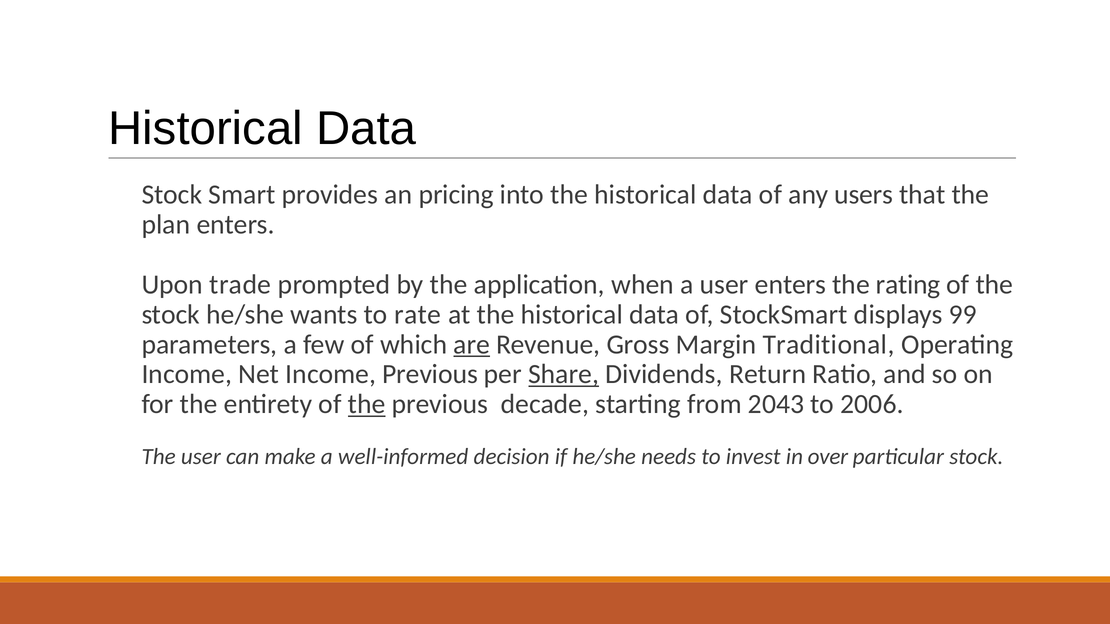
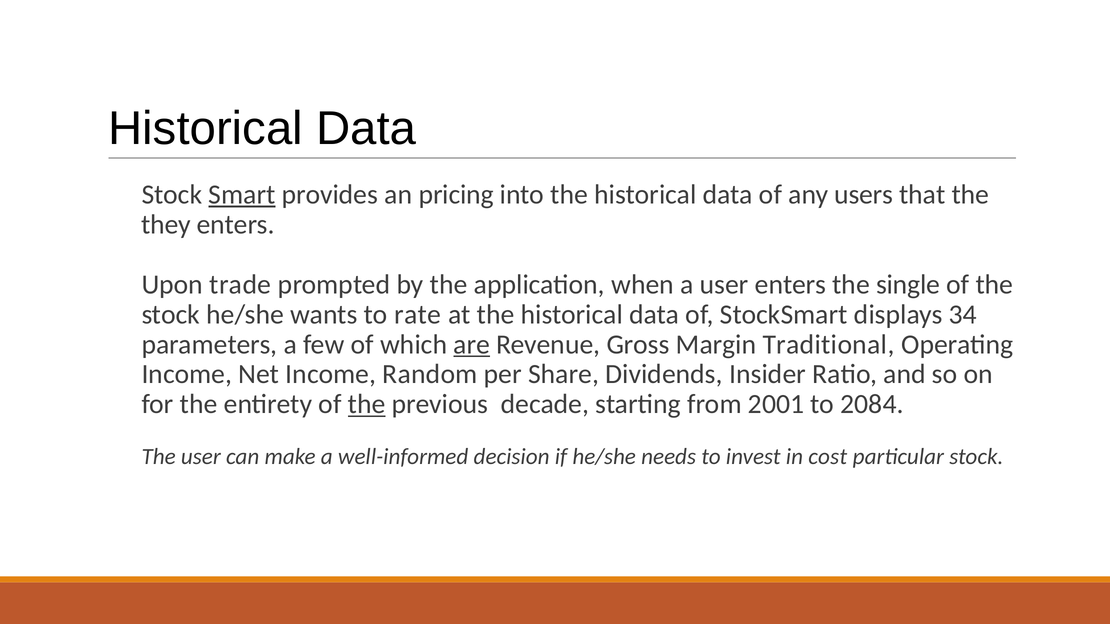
Smart underline: none -> present (242, 195)
plan: plan -> they (166, 225)
rating: rating -> single (908, 285)
99: 99 -> 34 (963, 315)
Income Previous: Previous -> Random (430, 375)
Share underline: present -> none (564, 375)
Return: Return -> Insider (768, 375)
2043: 2043 -> 2001 (776, 404)
2006: 2006 -> 2084 (872, 404)
over: over -> cost (828, 457)
